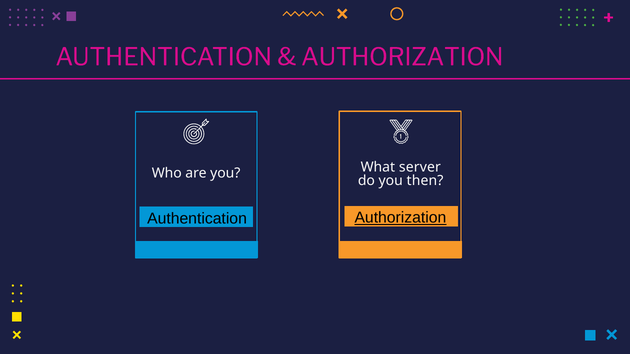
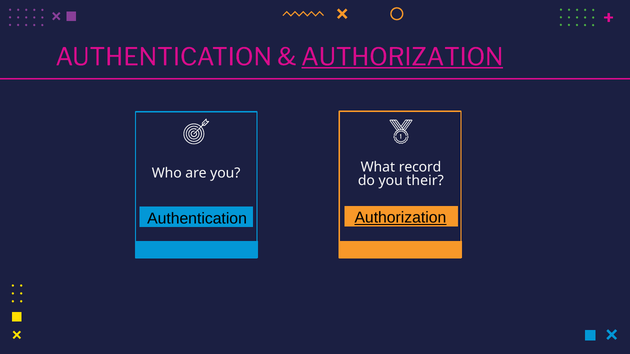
AUTHORIZATION underline: none -> present (402, 57)
server: server -> record (420, 167)
then: then -> their (425, 181)
